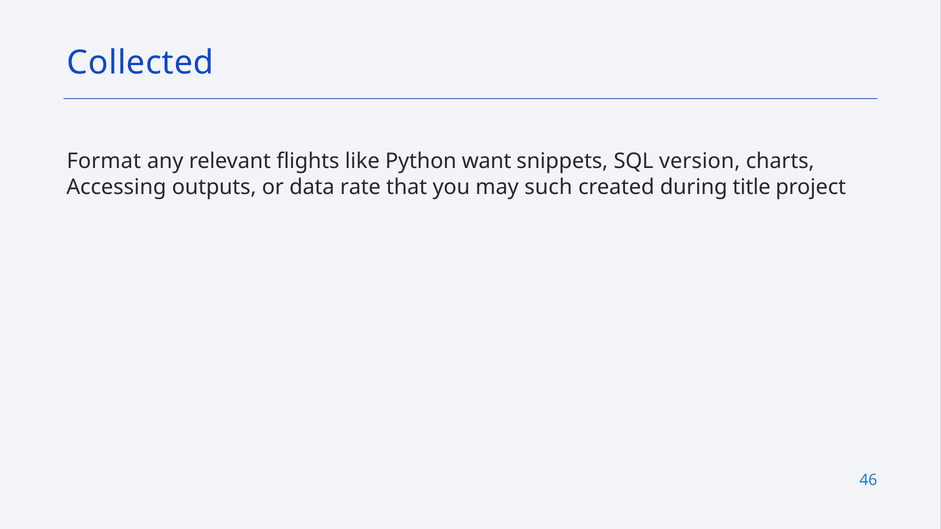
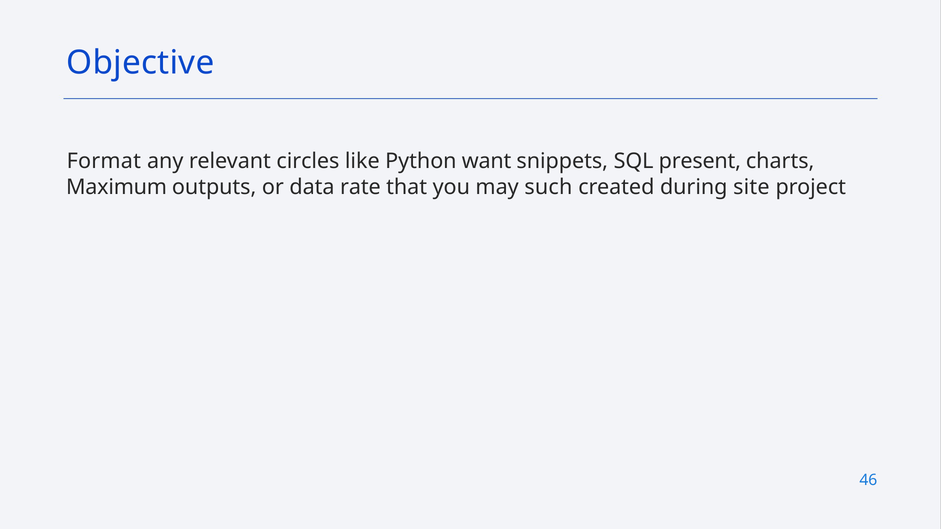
Collected: Collected -> Objective (140, 63)
flights: flights -> circles (308, 161)
version: version -> present (700, 161)
Accessing: Accessing -> Maximum (117, 187)
title: title -> site (751, 187)
